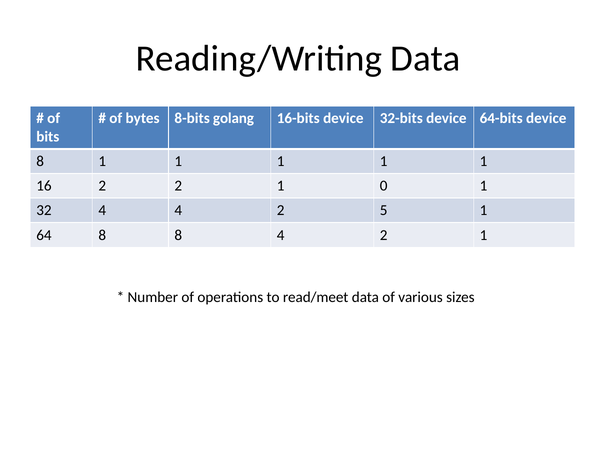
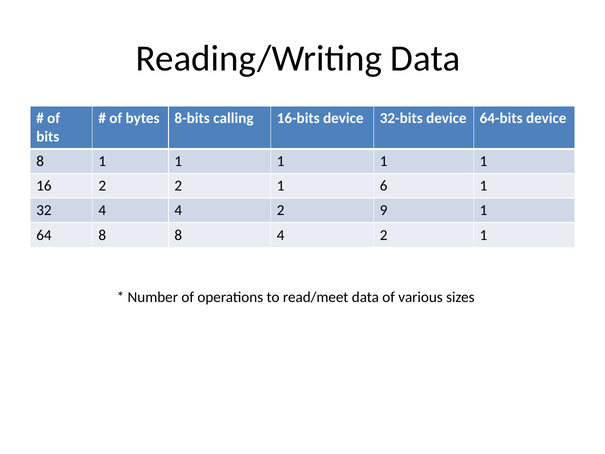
golang: golang -> calling (233, 118)
0: 0 -> 6 (384, 186)
5: 5 -> 9 (384, 210)
